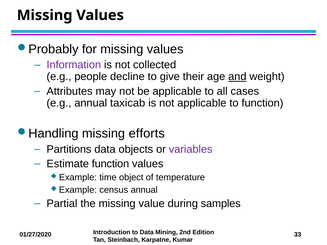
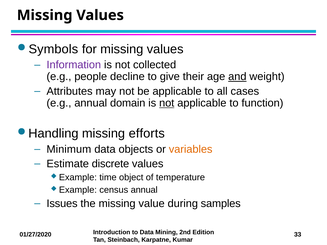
Probably: Probably -> Symbols (53, 49)
taxicab: taxicab -> domain (128, 103)
not underline: none -> present (167, 103)
Partitions: Partitions -> Minimum (69, 149)
variables colour: purple -> orange (191, 149)
Estimate function: function -> discrete (110, 164)
Partial: Partial -> Issues (62, 204)
